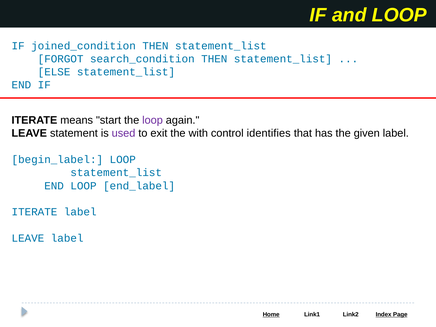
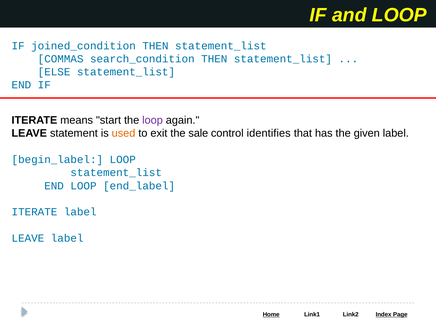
FORGOT: FORGOT -> COMMAS (61, 59)
used colour: purple -> orange (124, 133)
with: with -> sale (198, 133)
